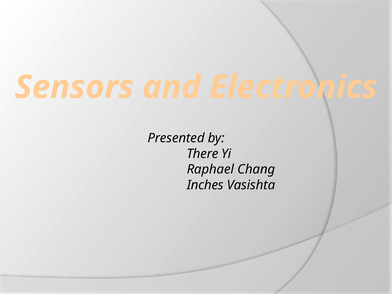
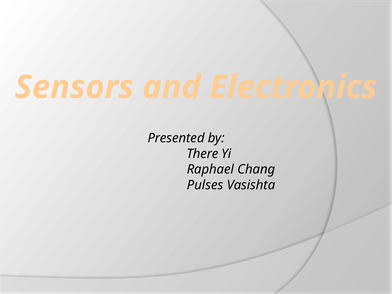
Inches: Inches -> Pulses (205, 185)
